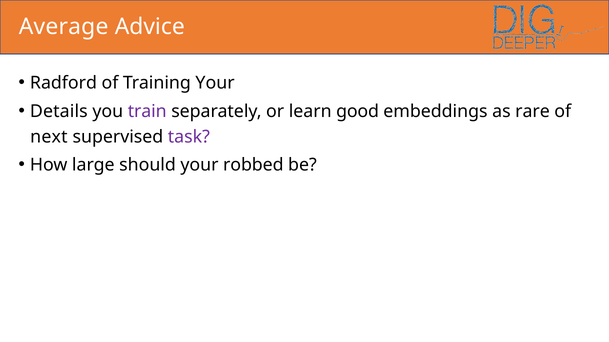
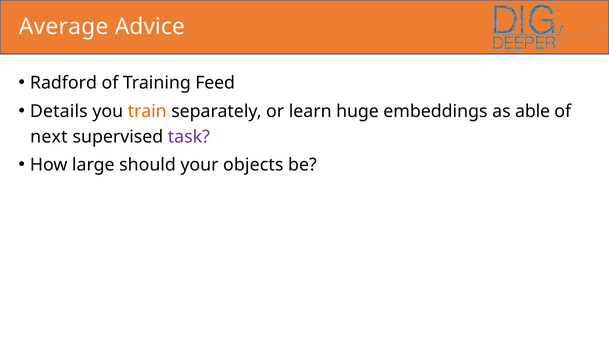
Training Your: Your -> Feed (215, 83)
train colour: purple -> orange (147, 111)
good: good -> huge (358, 111)
rare: rare -> able (533, 111)
robbed: robbed -> objects (253, 165)
